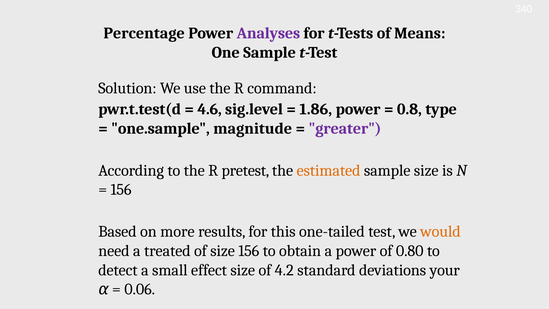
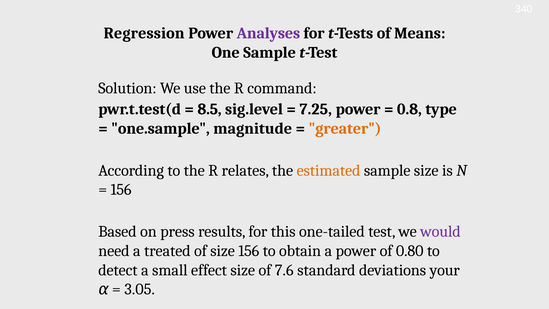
Percentage: Percentage -> Regression (144, 33)
4.6: 4.6 -> 8.5 (210, 109)
1.86: 1.86 -> 7.25 (316, 109)
greater colour: purple -> orange (345, 128)
pretest: pretest -> relates (245, 170)
more: more -> press (177, 231)
would colour: orange -> purple (440, 231)
4.2: 4.2 -> 7.6 (284, 270)
0.06: 0.06 -> 3.05 (140, 289)
